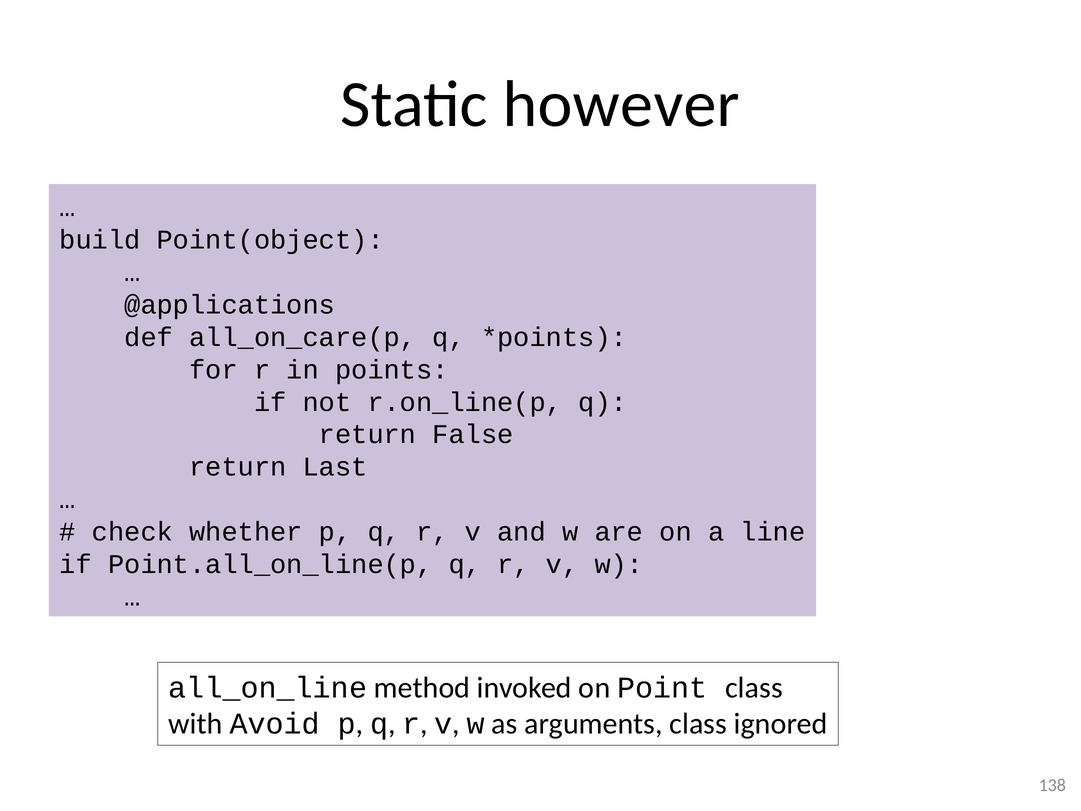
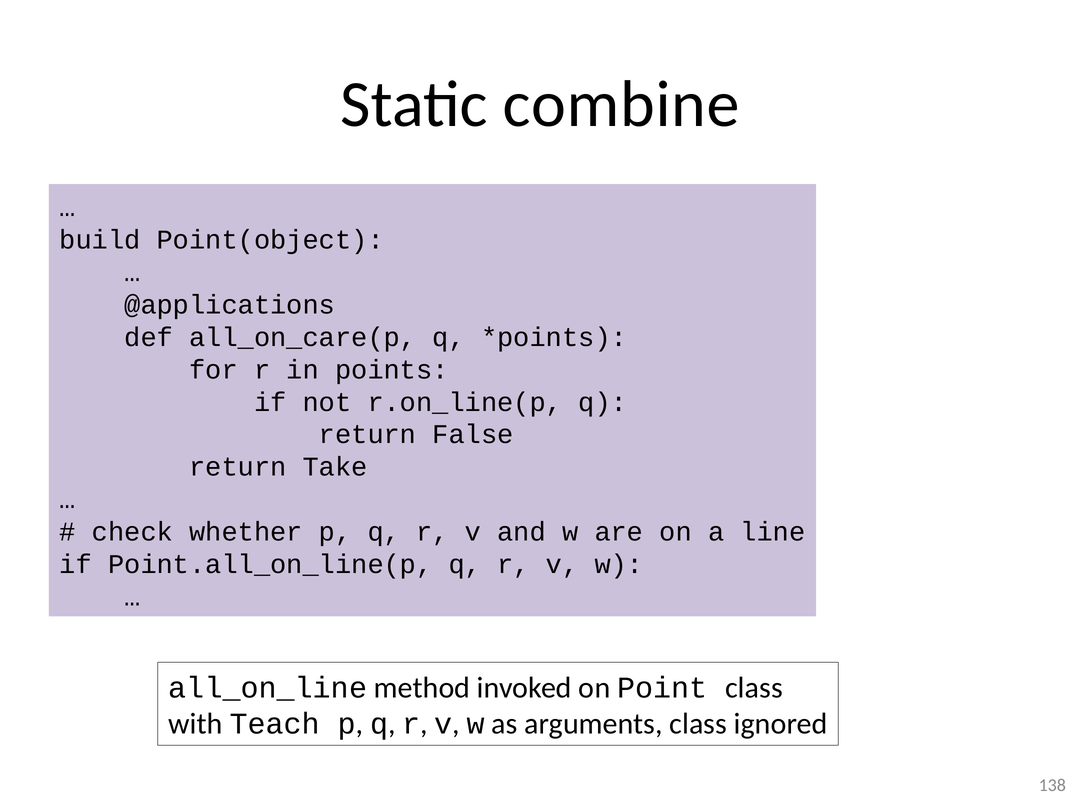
however: however -> combine (621, 105)
Last: Last -> Take (335, 467)
Avoid: Avoid -> Teach (275, 724)
